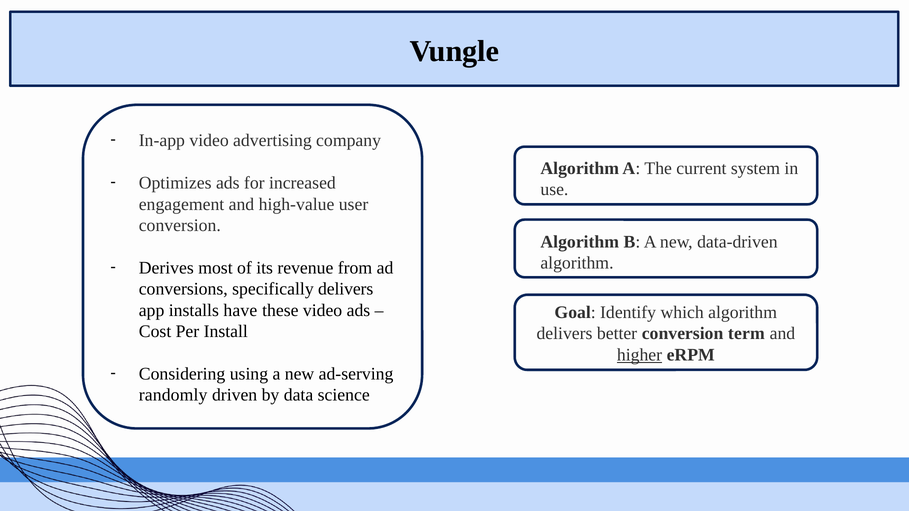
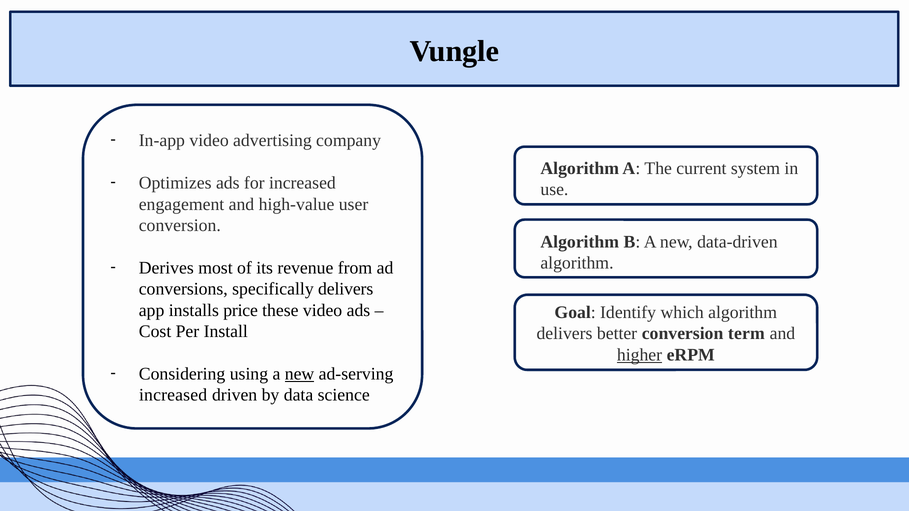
have: have -> price (241, 310)
new underline: none -> present (300, 374)
randomly: randomly -> increased (173, 395)
